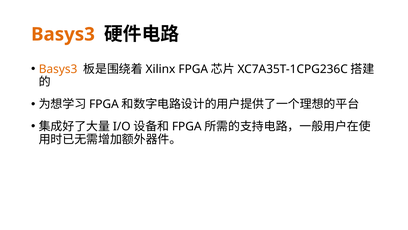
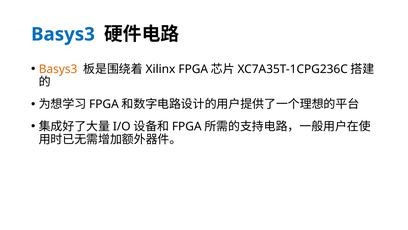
Basys3 colour: orange -> blue (63, 34)
